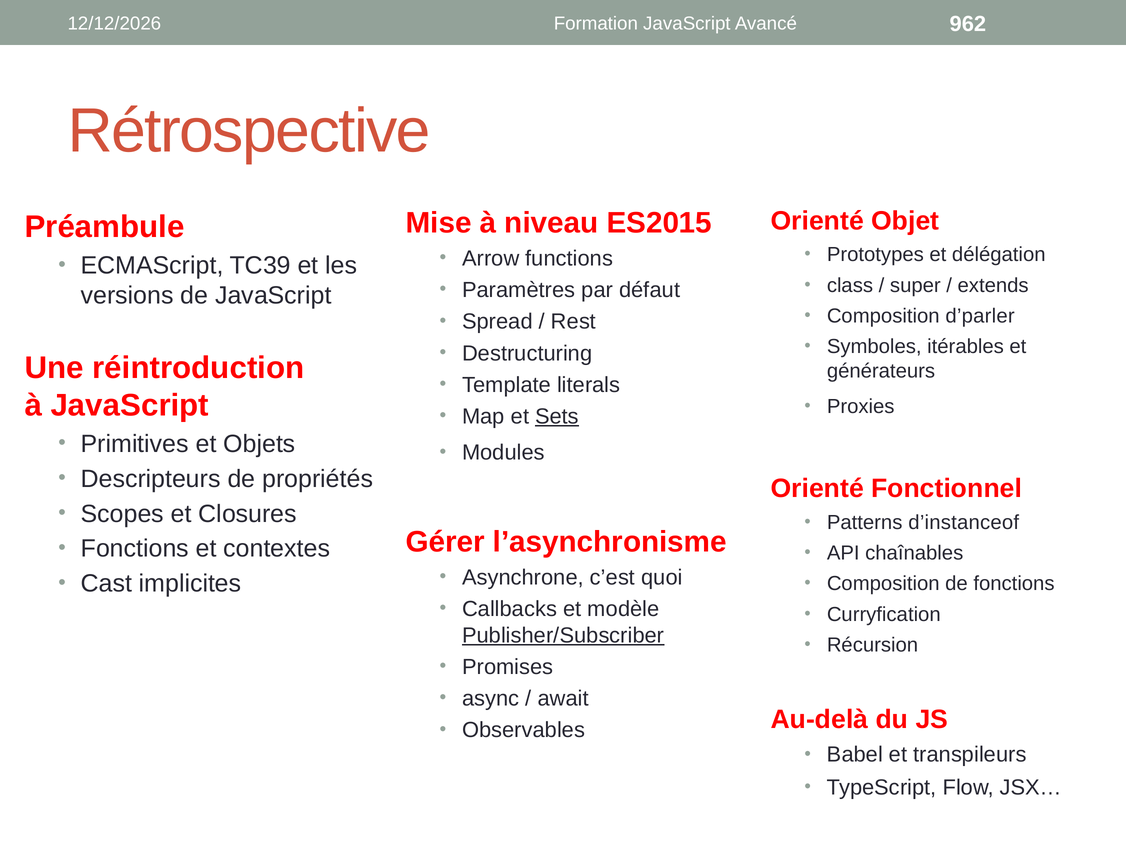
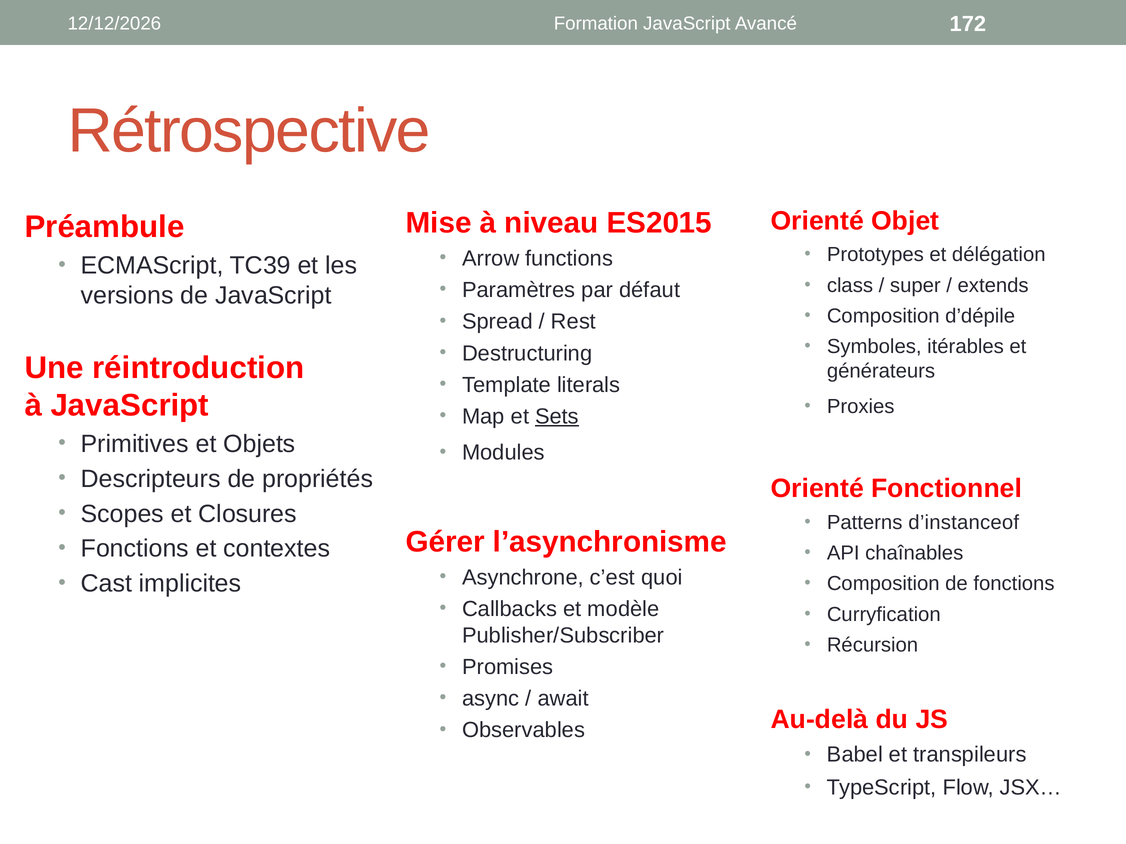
962: 962 -> 172 (968, 24)
d’parler: d’parler -> d’dépile (980, 316)
Publisher/Subscriber underline: present -> none (563, 636)
